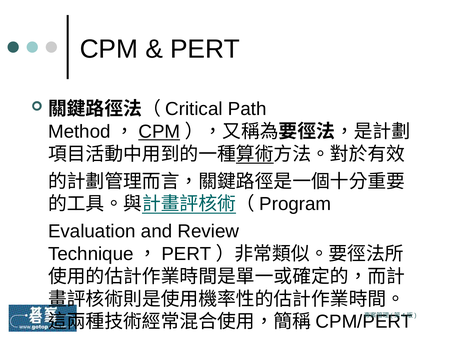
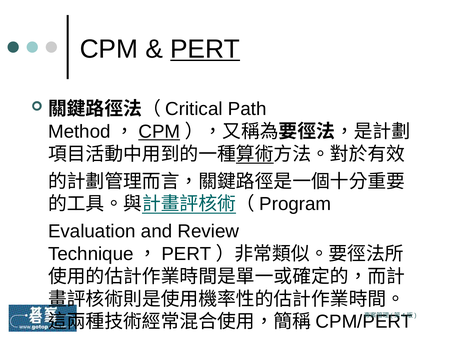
PERT underline: none -> present (205, 49)
